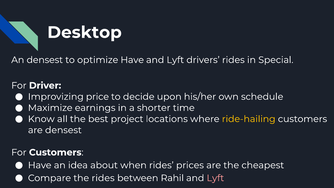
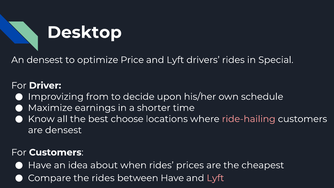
optimize Have: Have -> Price (132, 60)
price: price -> from (97, 97)
project: project -> choose (127, 119)
ride-hailing colour: yellow -> pink (249, 119)
between Rahil: Rahil -> Have (172, 178)
